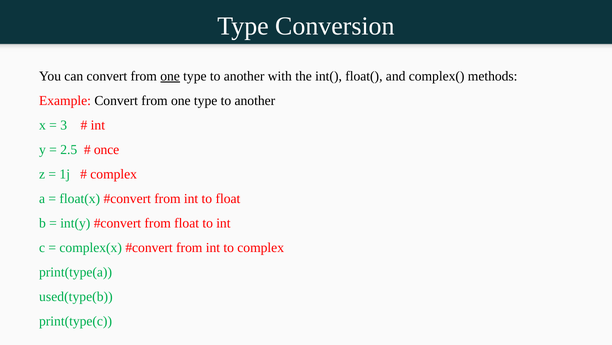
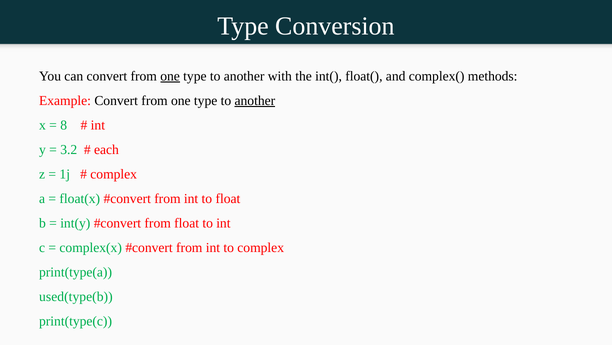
another underline: none -> present (255, 101)
3: 3 -> 8 (64, 125)
2.5: 2.5 -> 3.2 (69, 149)
once: once -> each (106, 149)
